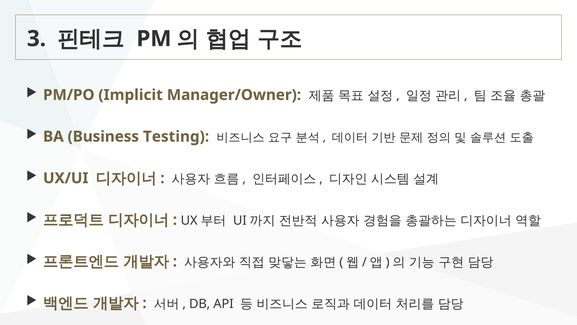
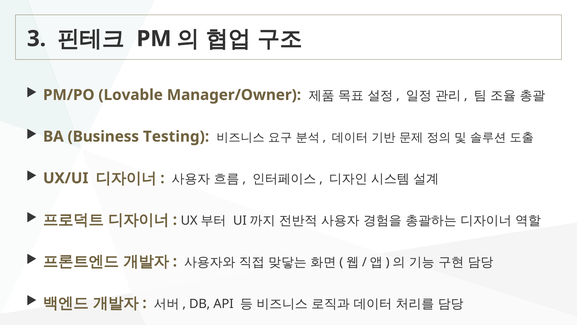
Implicit: Implicit -> Lovable (131, 95)
